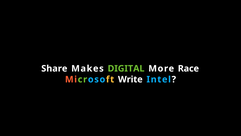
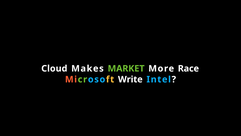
Share: Share -> Cloud (54, 68)
DIGITAL: DIGITAL -> MARKET (126, 68)
